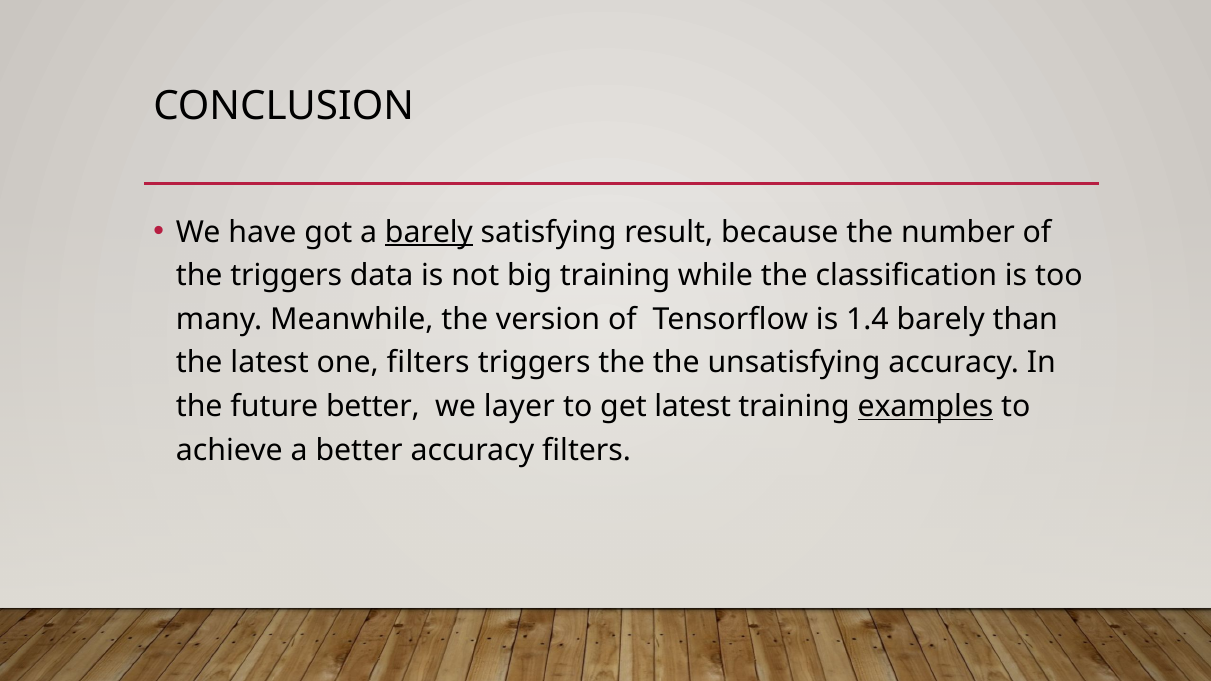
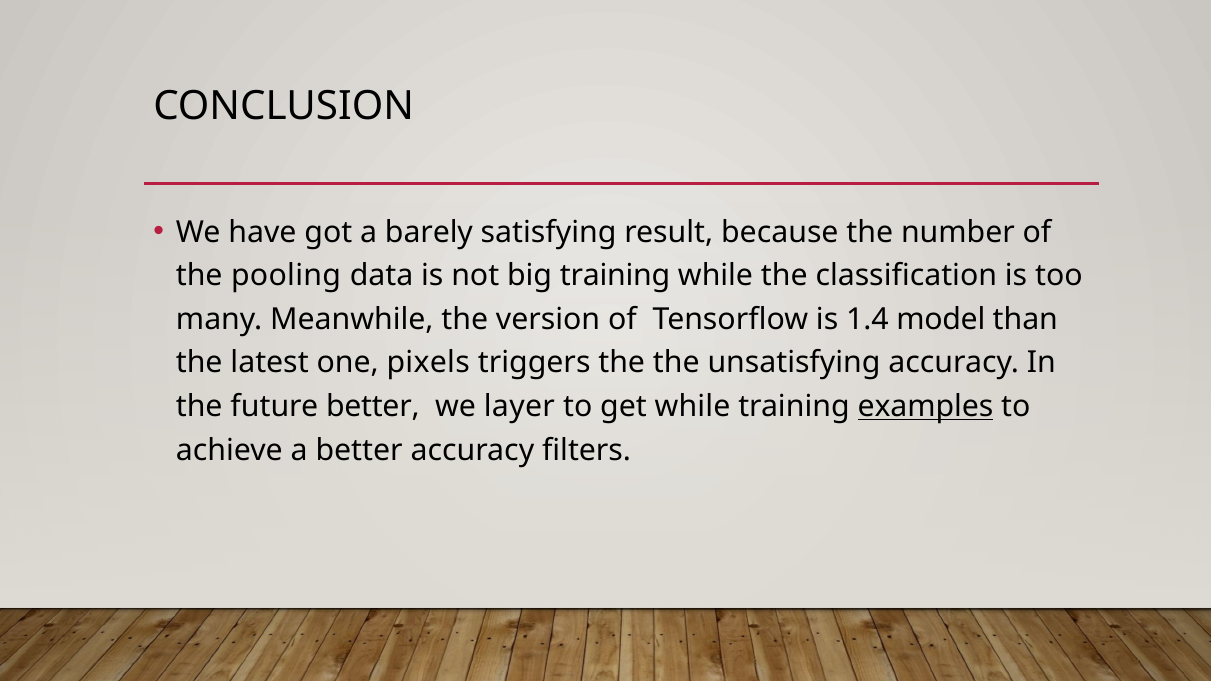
barely underline: present -> none (429, 232)
the triggers: triggers -> pooling (286, 276)
1.4 barely: barely -> model (941, 319)
one filters: filters -> pixels (428, 363)
get latest: latest -> while (693, 407)
